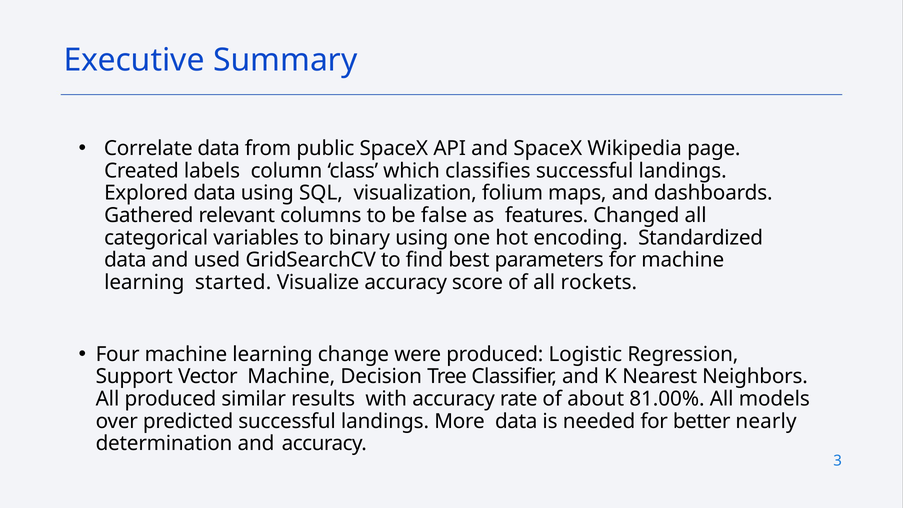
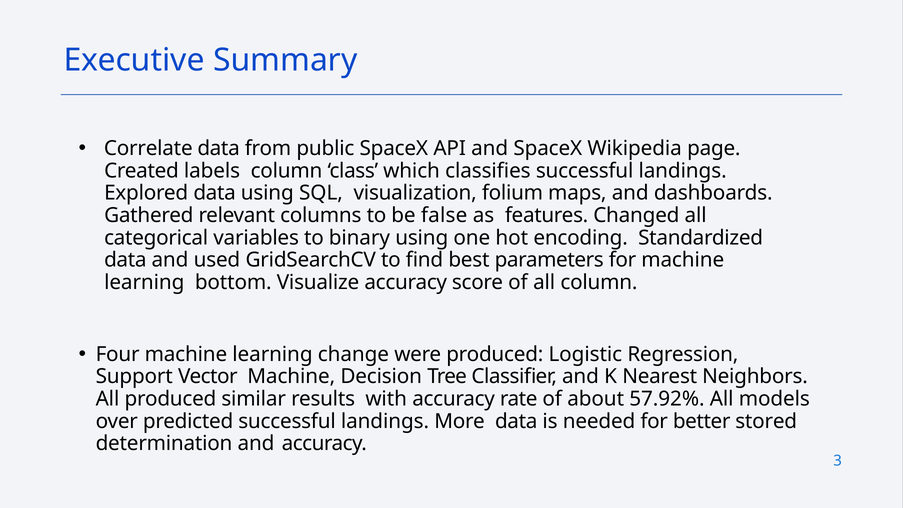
started: started -> bottom (233, 282)
all rockets: rockets -> column (599, 282)
81.00%: 81.00% -> 57.92% (667, 399)
nearly: nearly -> stored (766, 421)
